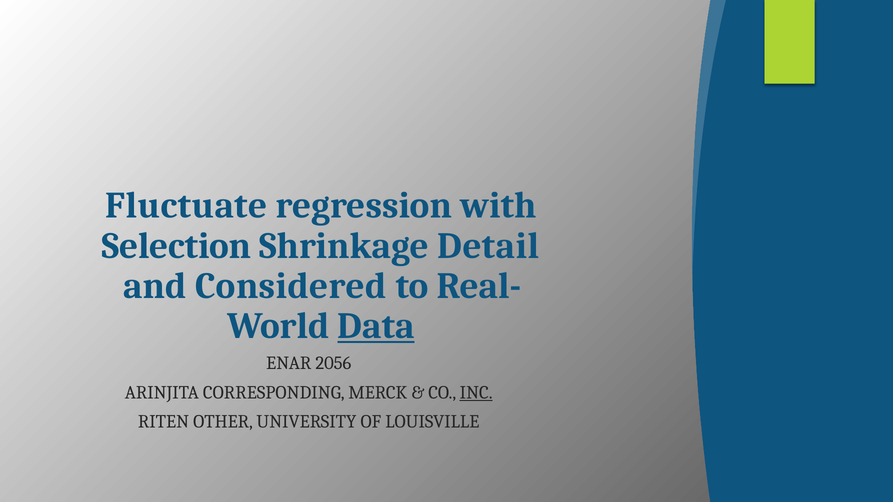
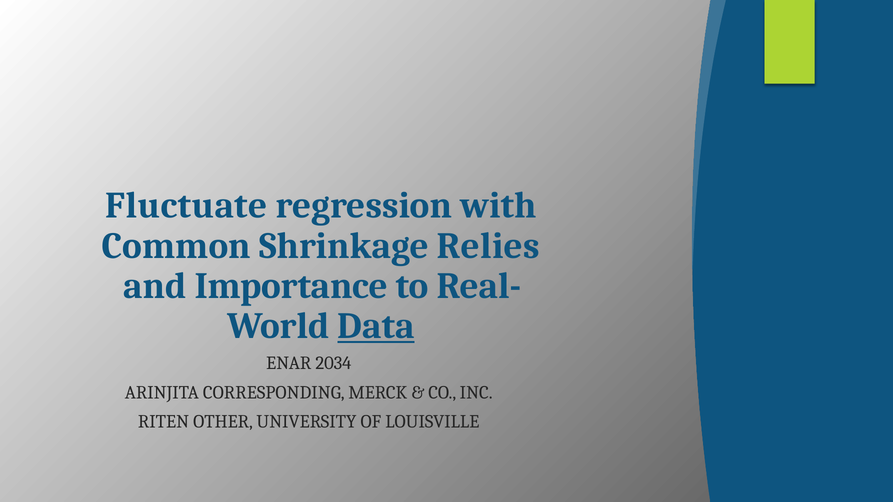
Selection: Selection -> Common (176, 246)
Detail: Detail -> Relies (488, 246)
Considered: Considered -> Importance (291, 286)
2056: 2056 -> 2034 (333, 363)
INC underline: present -> none (476, 393)
